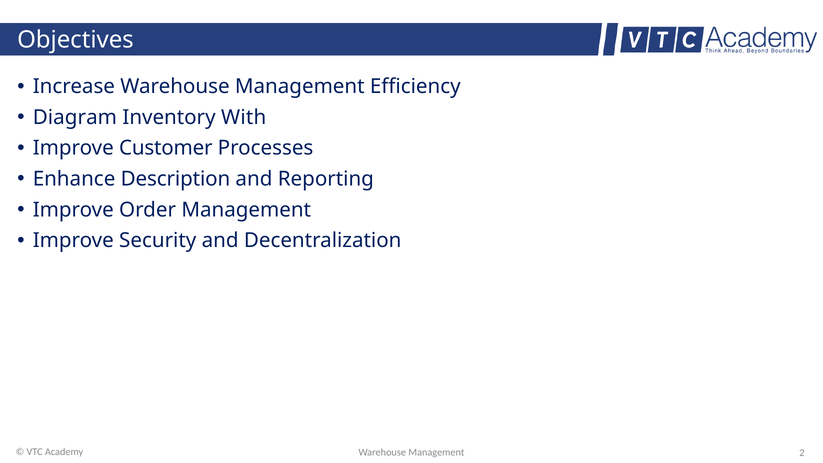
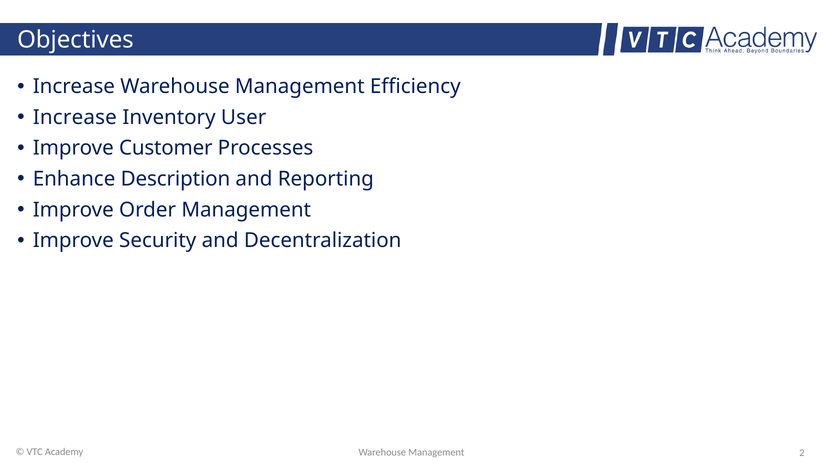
Diagram: Diagram -> Increase (75, 117)
With: With -> User (244, 117)
